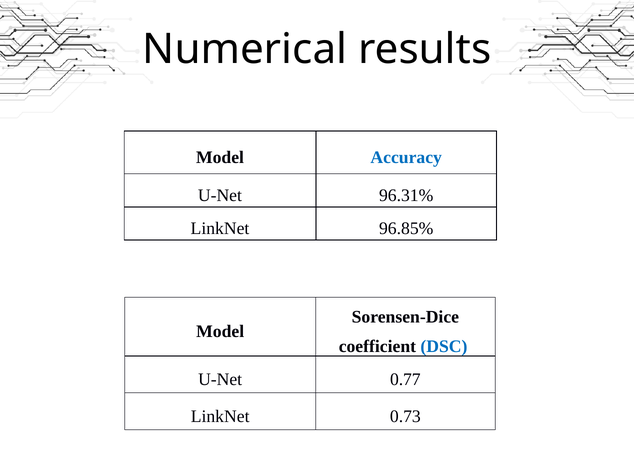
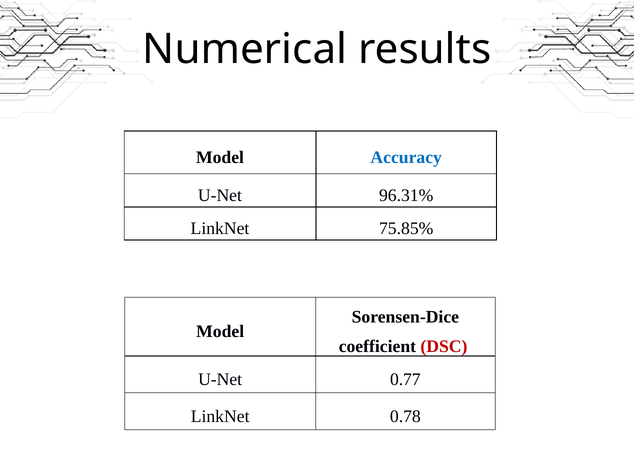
96.85%: 96.85% -> 75.85% (406, 229)
DSC colour: blue -> red (444, 347)
0.73: 0.73 -> 0.78 (405, 417)
